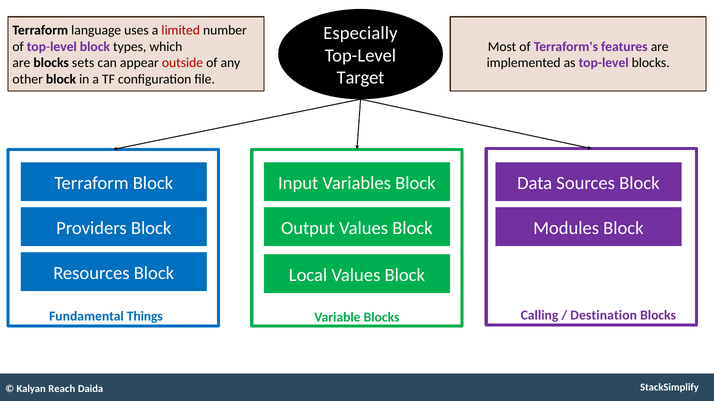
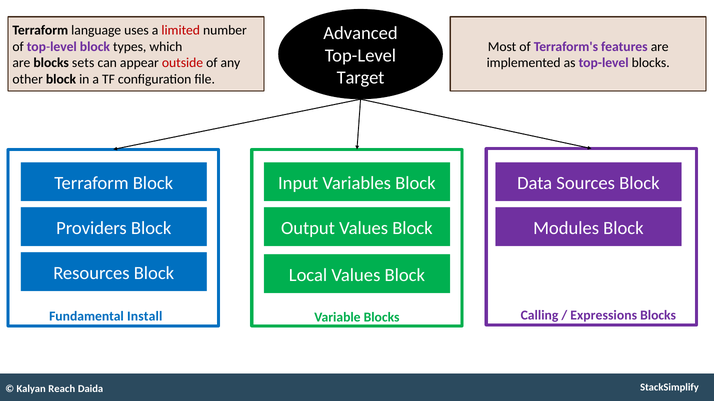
Especially: Especially -> Advanced (360, 33)
Things: Things -> Install (145, 317)
Destination: Destination -> Expressions (604, 316)
